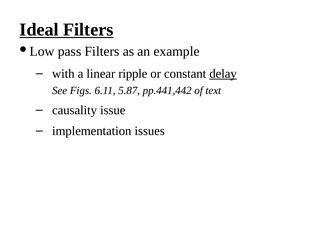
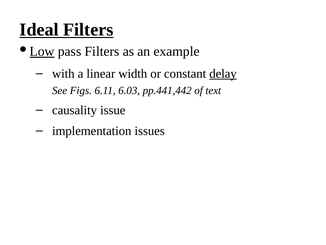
Low underline: none -> present (42, 51)
ripple: ripple -> width (133, 74)
5.87: 5.87 -> 6.03 (129, 90)
